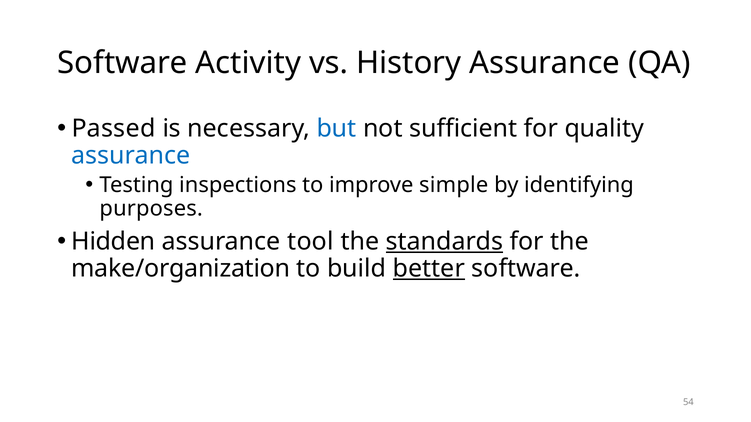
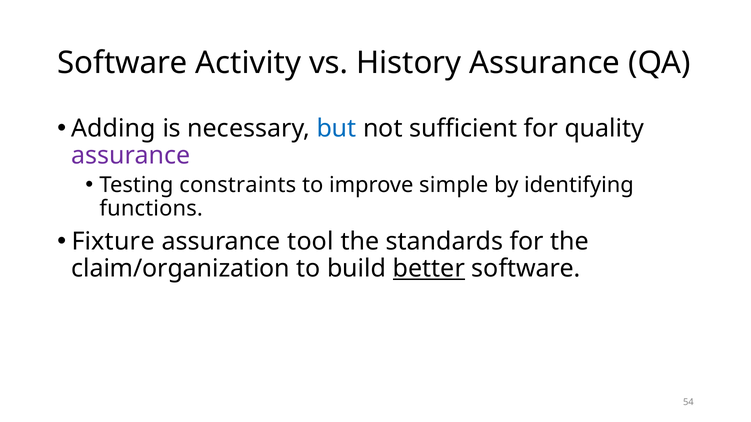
Passed: Passed -> Adding (114, 129)
assurance colour: blue -> purple (131, 156)
inspections: inspections -> constraints (238, 185)
purposes: purposes -> functions (151, 209)
Hidden: Hidden -> Fixture (113, 242)
standards underline: present -> none (445, 242)
make/organization: make/organization -> claim/organization (181, 269)
